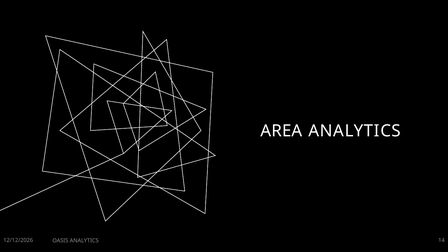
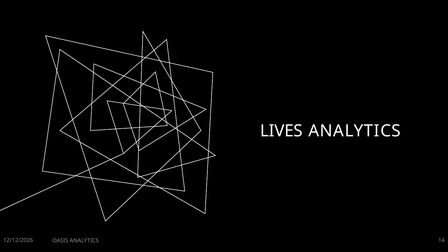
AREA: AREA -> LIVES (282, 131)
